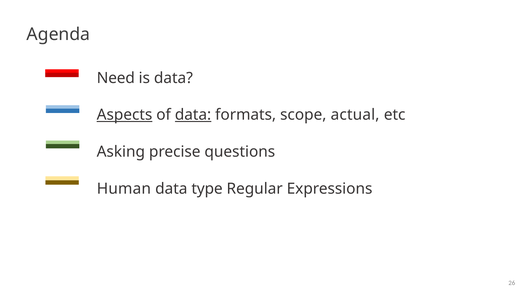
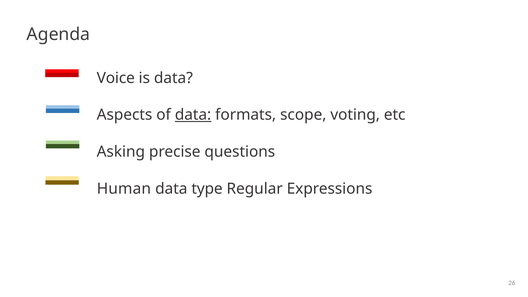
Need: Need -> Voice (116, 78)
Aspects underline: present -> none (125, 115)
actual: actual -> voting (355, 115)
